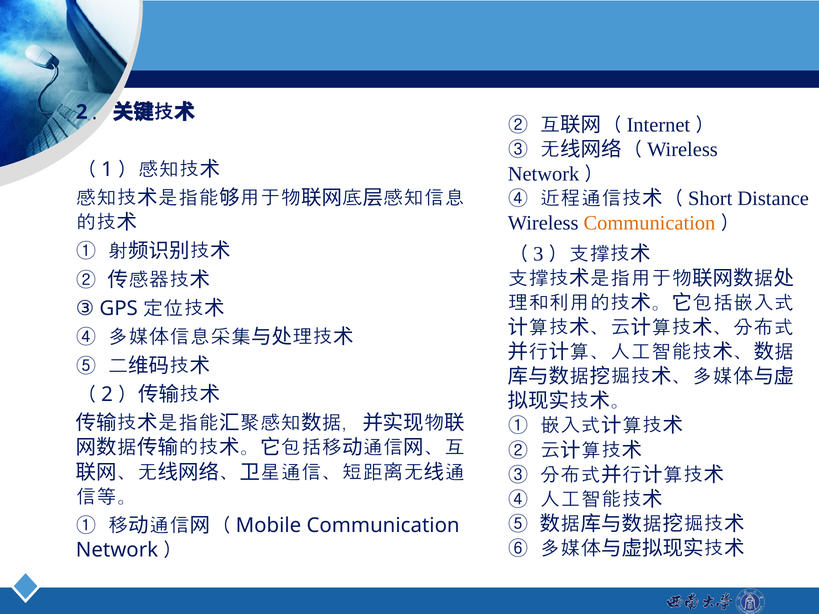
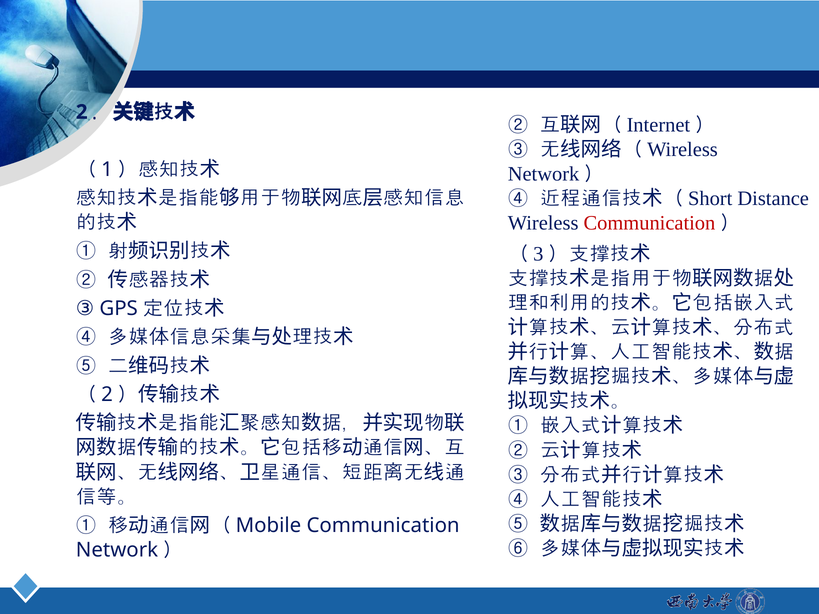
Communication colour: orange -> red (649, 223)
